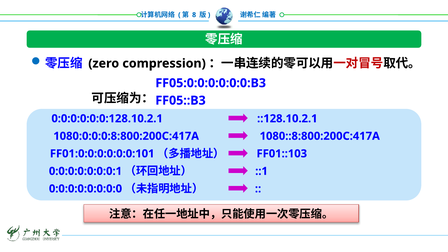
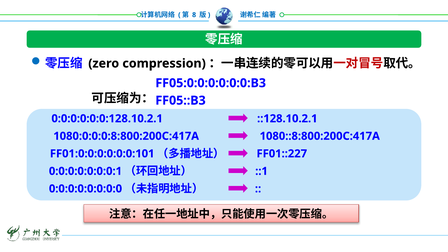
FF01::103: FF01::103 -> FF01::227 (282, 154)
